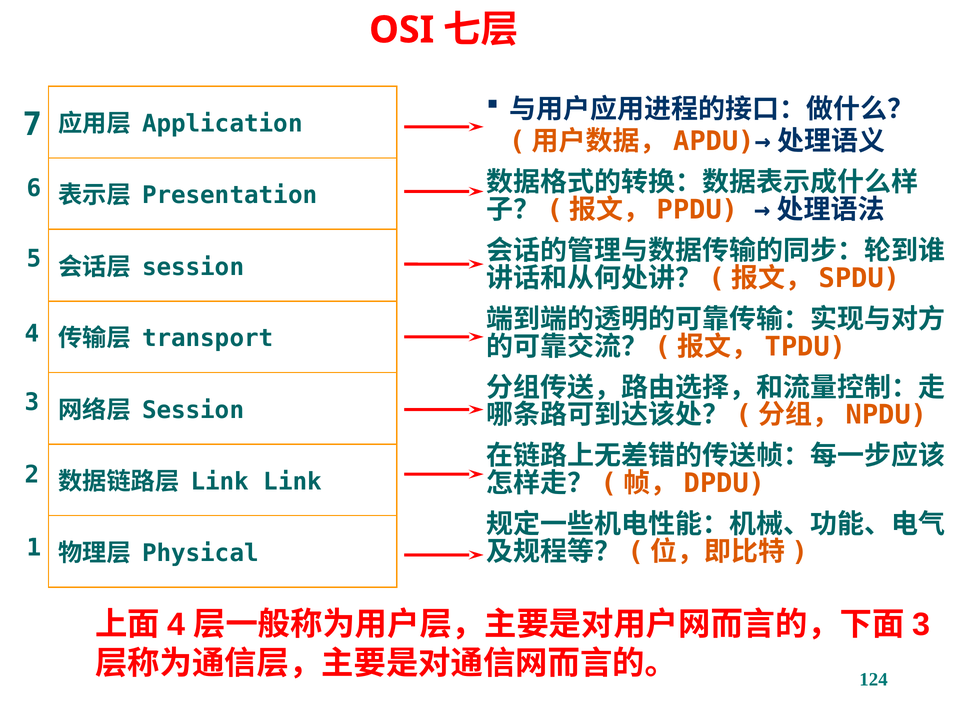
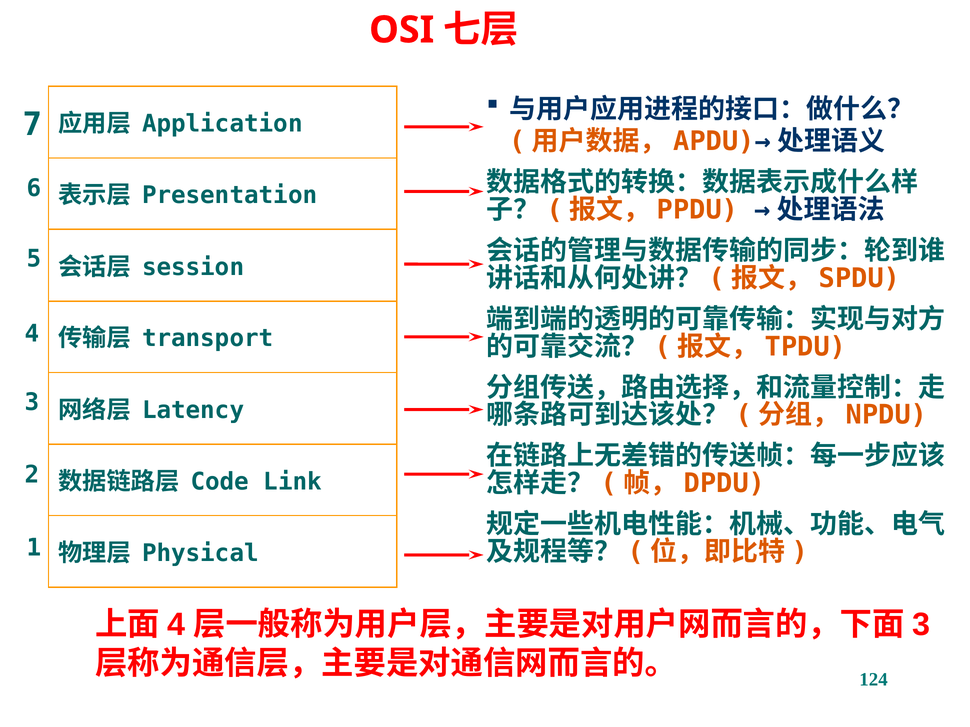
Session: Session -> Latency (193, 410)
Link: Link -> Code (220, 482)
